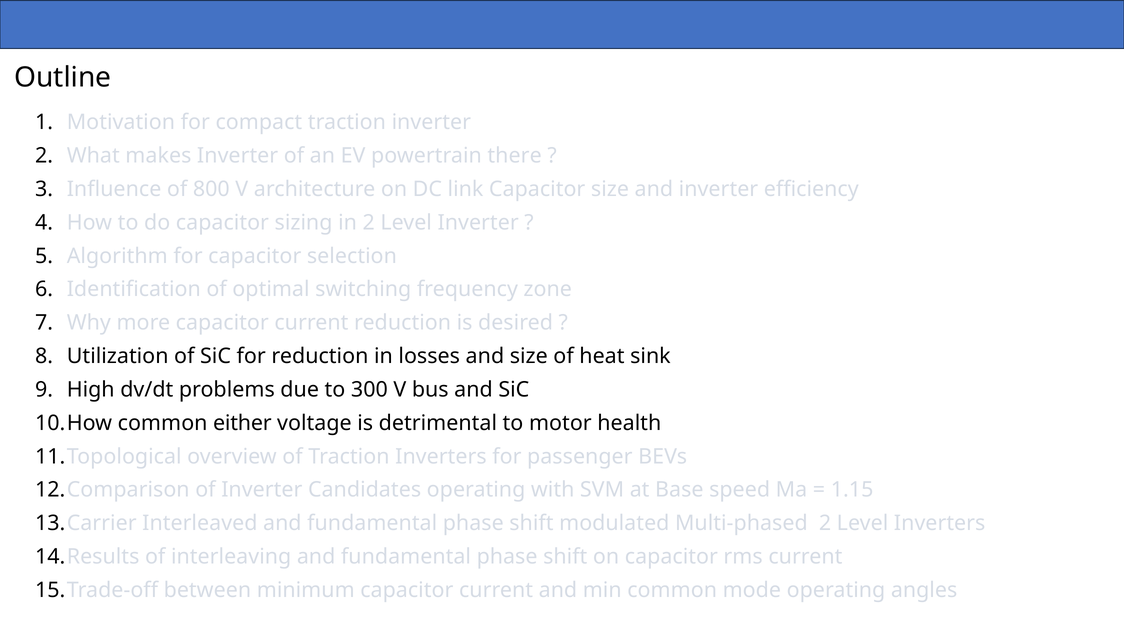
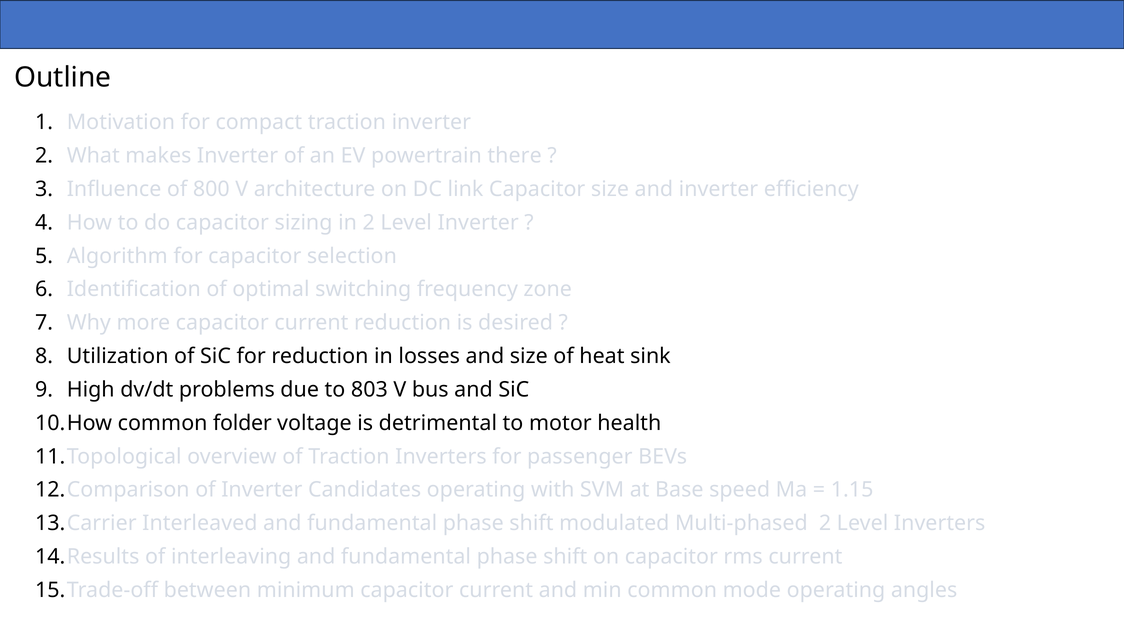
300: 300 -> 803 (369, 390)
either: either -> folder (242, 423)
